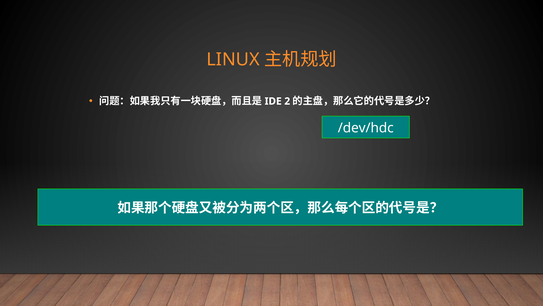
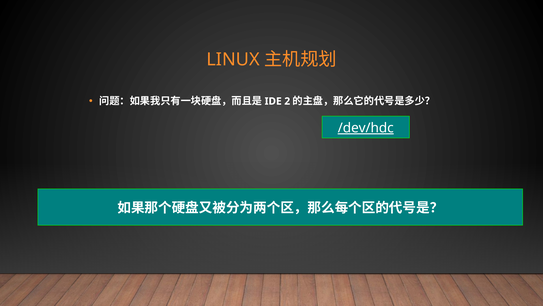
/dev/hdc underline: none -> present (366, 128)
